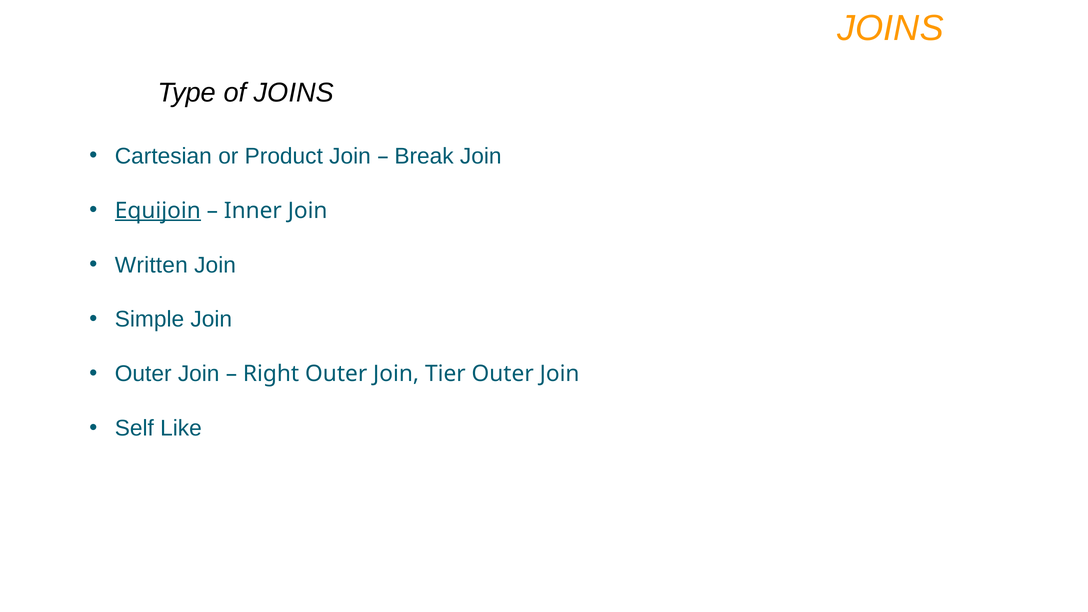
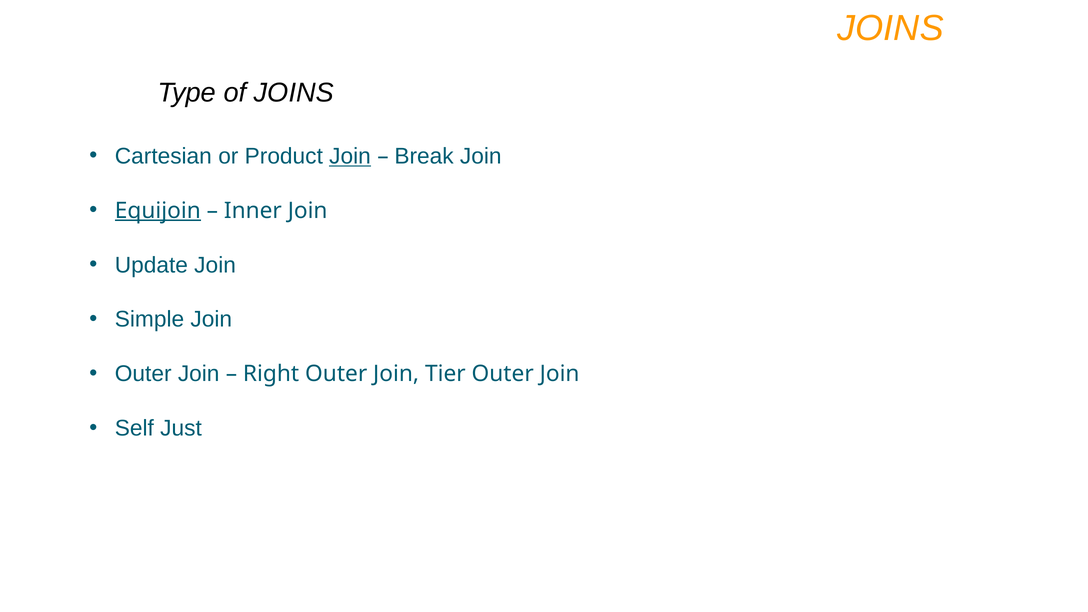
Join underline: none -> present (350, 156)
Written: Written -> Update (151, 265)
Like: Like -> Just (181, 428)
